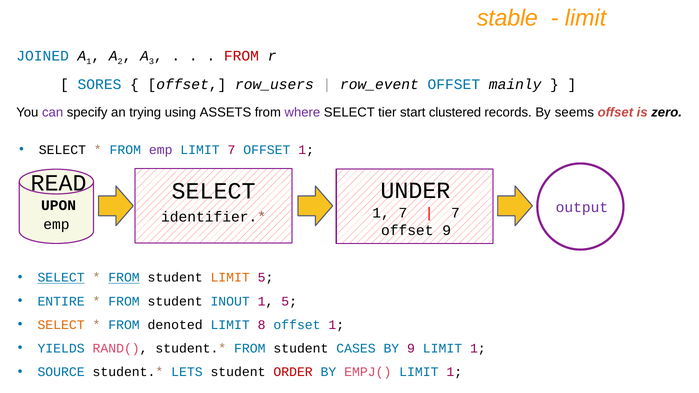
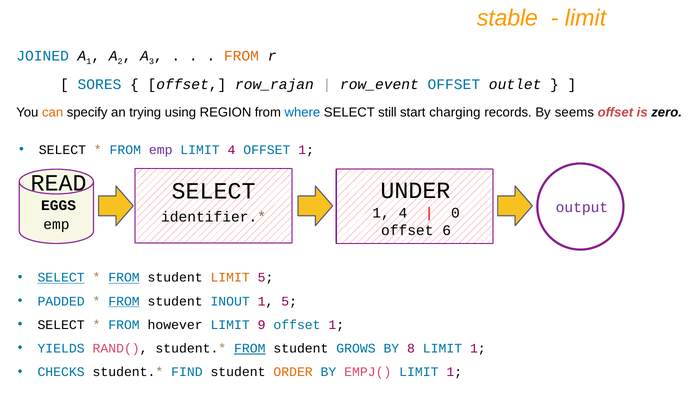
FROM colour: red -> orange (241, 56)
row_users: row_users -> row_rajan (274, 85)
mainly: mainly -> outlet (515, 85)
can colour: purple -> orange (53, 112)
ASSETS: ASSETS -> REGION (226, 112)
where colour: purple -> blue (302, 112)
tier: tier -> still (387, 112)
clustered: clustered -> charging (455, 112)
LIMIT 7: 7 -> 4 (231, 150)
UPON: UPON -> EGGS (59, 205)
1 7: 7 -> 4 (403, 213)
7: 7 -> 0 (455, 213)
offset 9: 9 -> 6 (447, 231)
ENTIRE: ENTIRE -> PADDED (61, 301)
FROM underline: none -> present (124, 301)
SELECT colour: orange -> black (61, 325)
denoted: denoted -> however (175, 325)
8: 8 -> 9 (262, 325)
FROM underline: none -> present (250, 349)
CASES: CASES -> GROWS (356, 349)
BY 9: 9 -> 8 (411, 349)
SOURCE: SOURCE -> CHECKS (61, 372)
LETS: LETS -> FIND (187, 372)
ORDER colour: red -> orange (293, 372)
